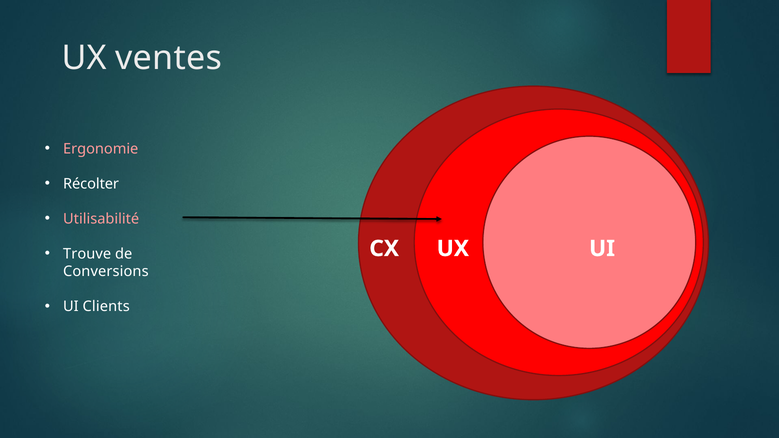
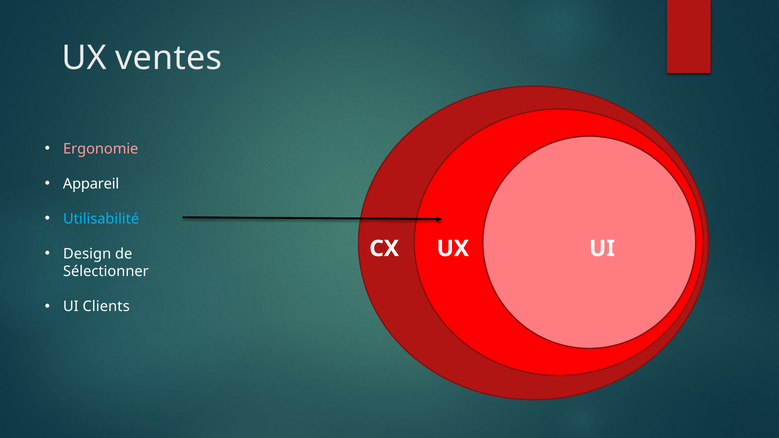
Récolter: Récolter -> Appareil (91, 184)
Utilisabilité colour: pink -> light blue (101, 219)
Trouve: Trouve -> Design (87, 254)
Conversions: Conversions -> Sélectionner (106, 272)
